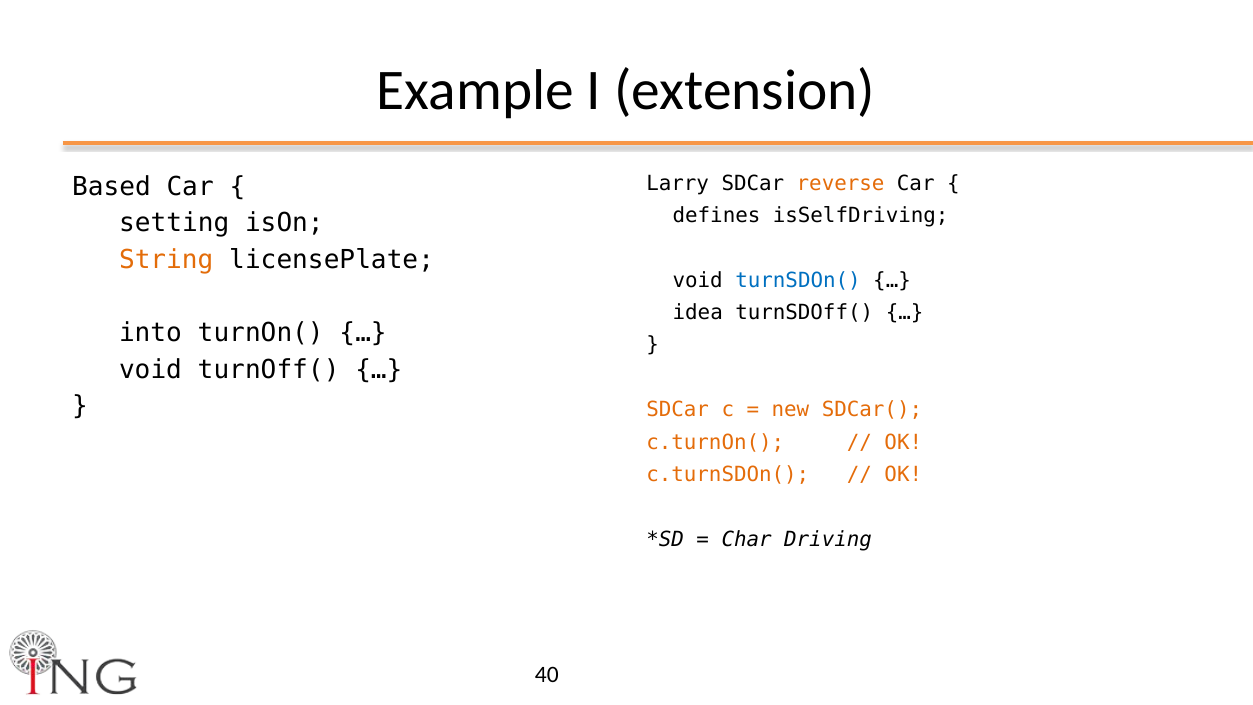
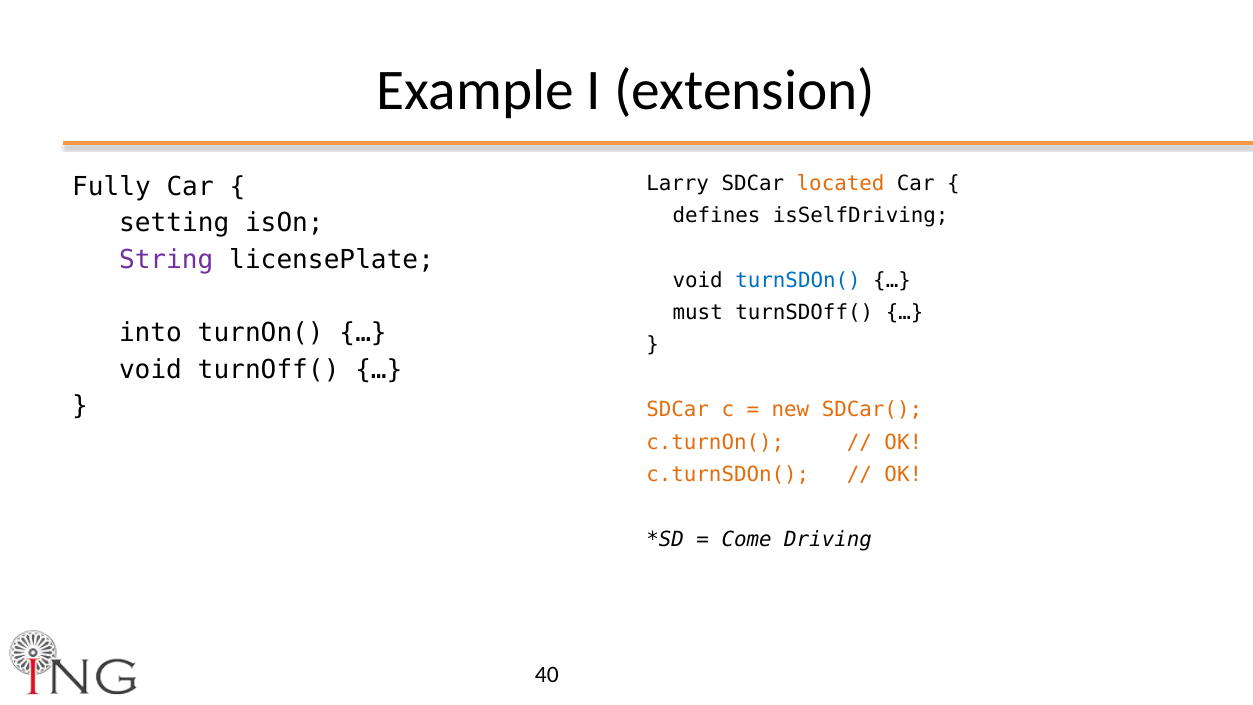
reverse: reverse -> located (841, 183)
Based: Based -> Fully (111, 187)
String colour: orange -> purple (166, 260)
idea: idea -> must (698, 313)
Char: Char -> Come (747, 539)
